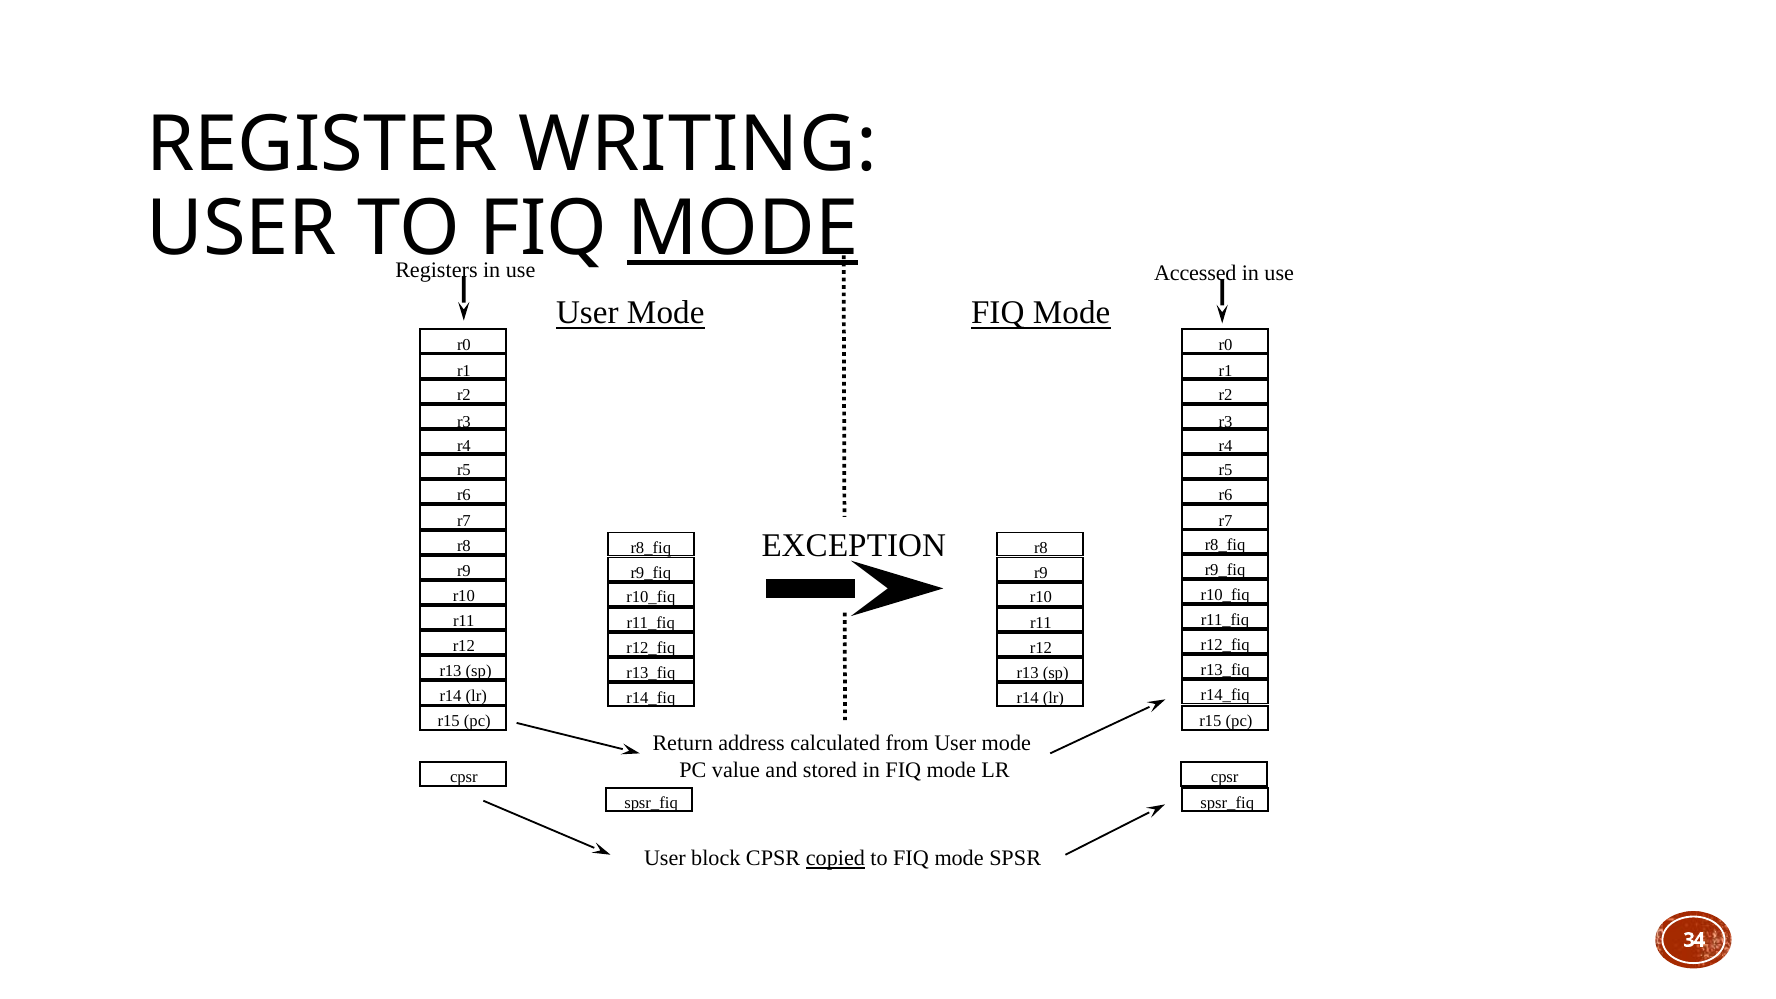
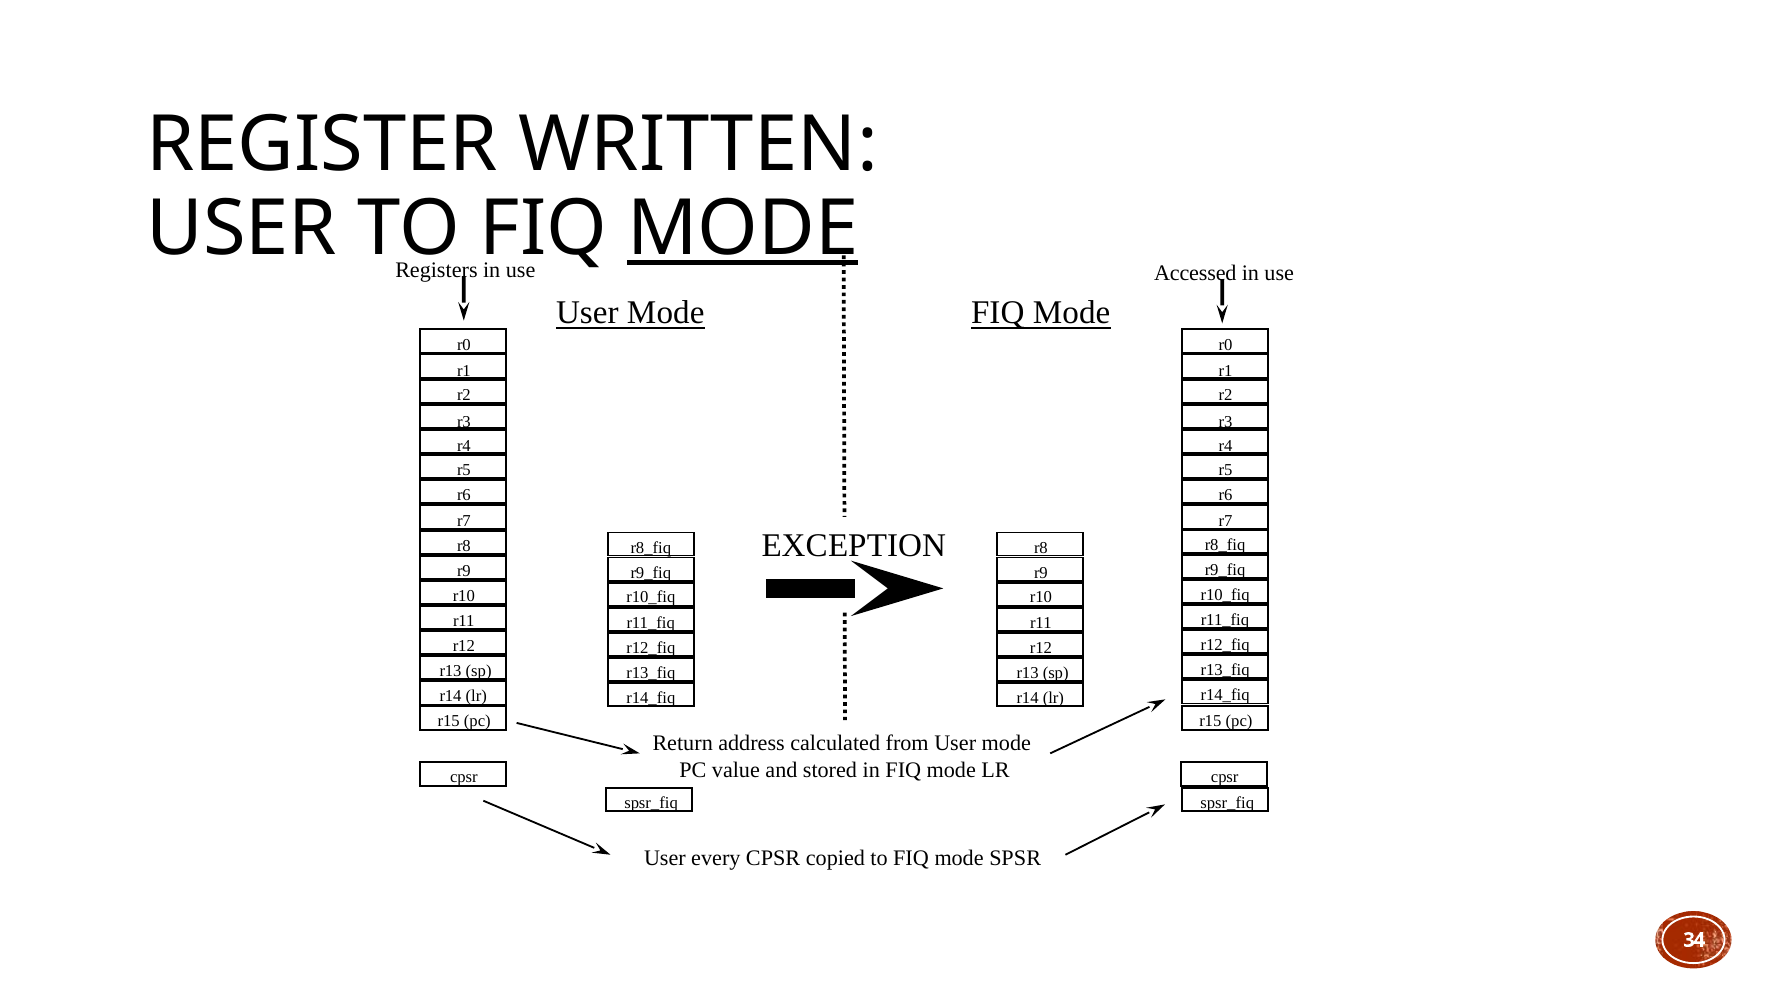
WRITING: WRITING -> WRITTEN (698, 145)
block: block -> every (716, 858)
copied underline: present -> none (835, 858)
